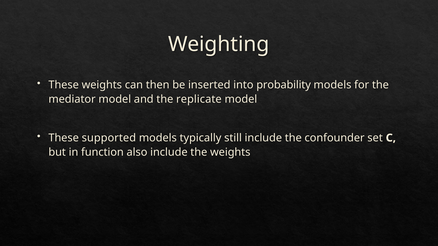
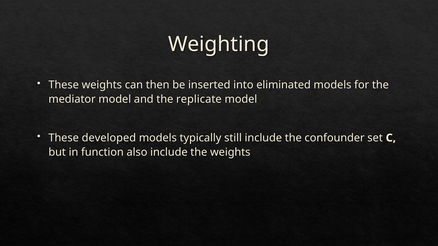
probability: probability -> eliminated (284, 85)
supported: supported -> developed (109, 138)
